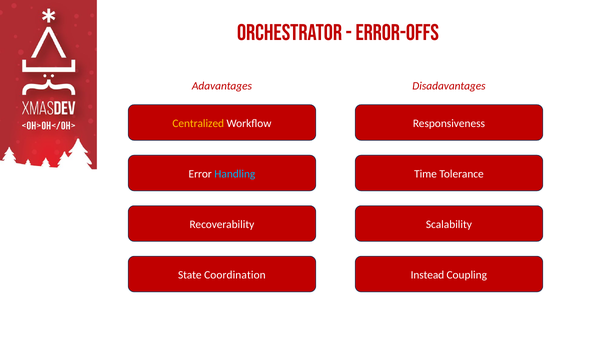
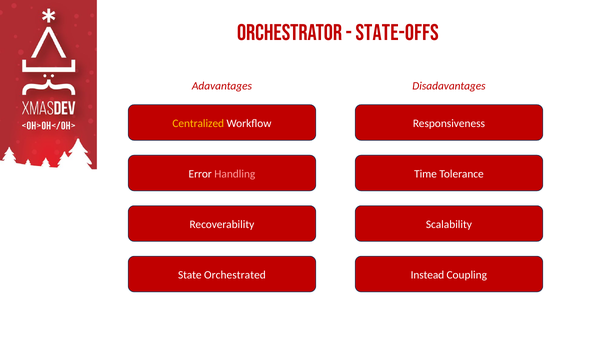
Error-offs: Error-offs -> State-offs (397, 33)
Handling colour: light blue -> pink (235, 174)
Coordination: Coordination -> Orchestrated (235, 275)
